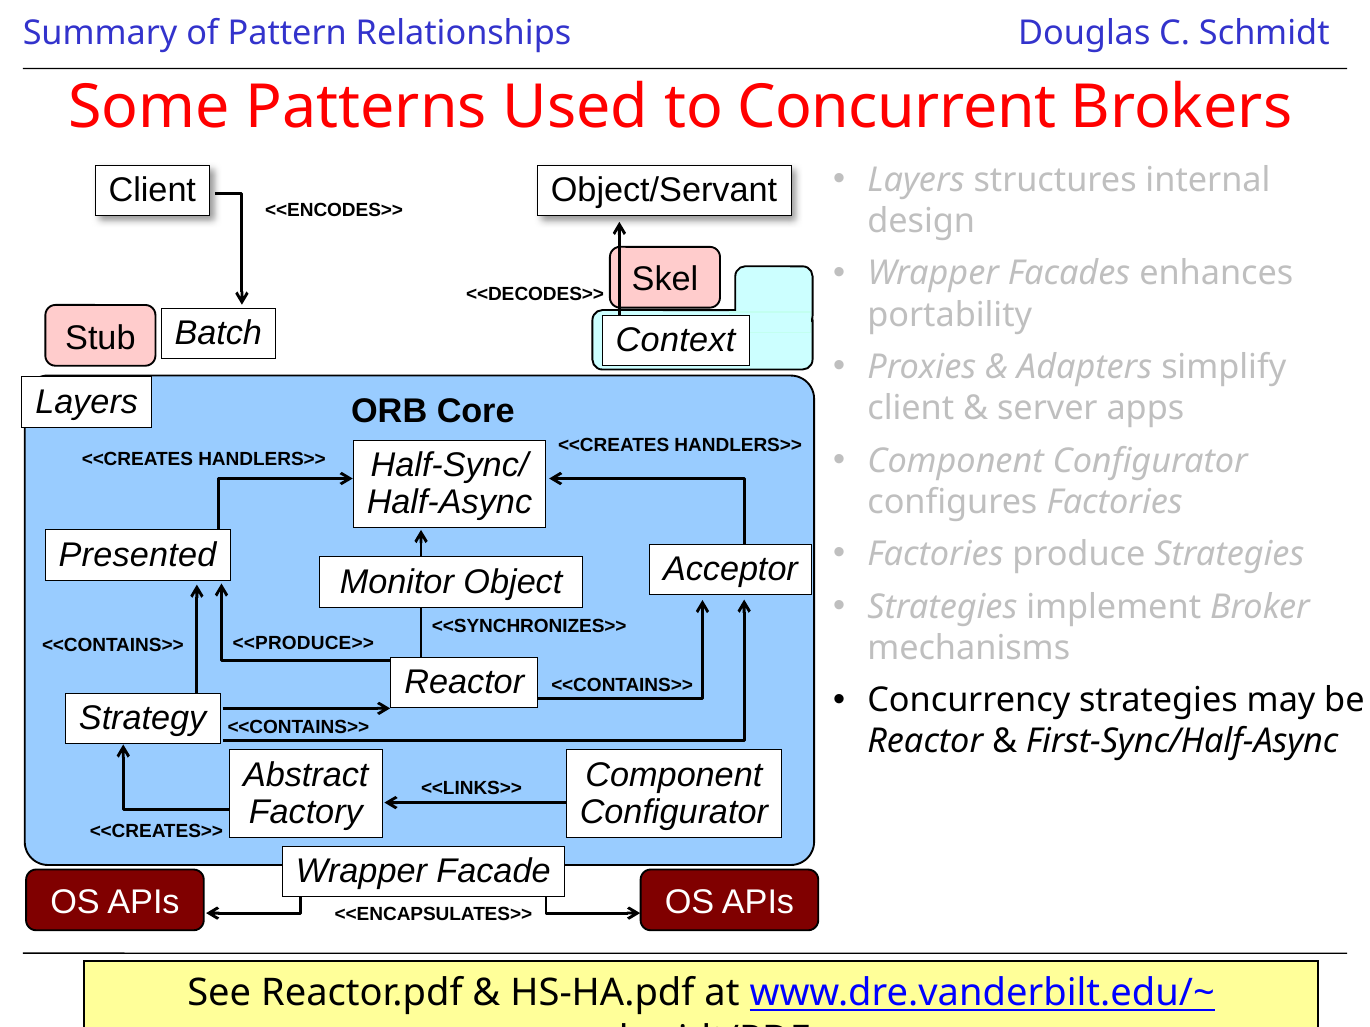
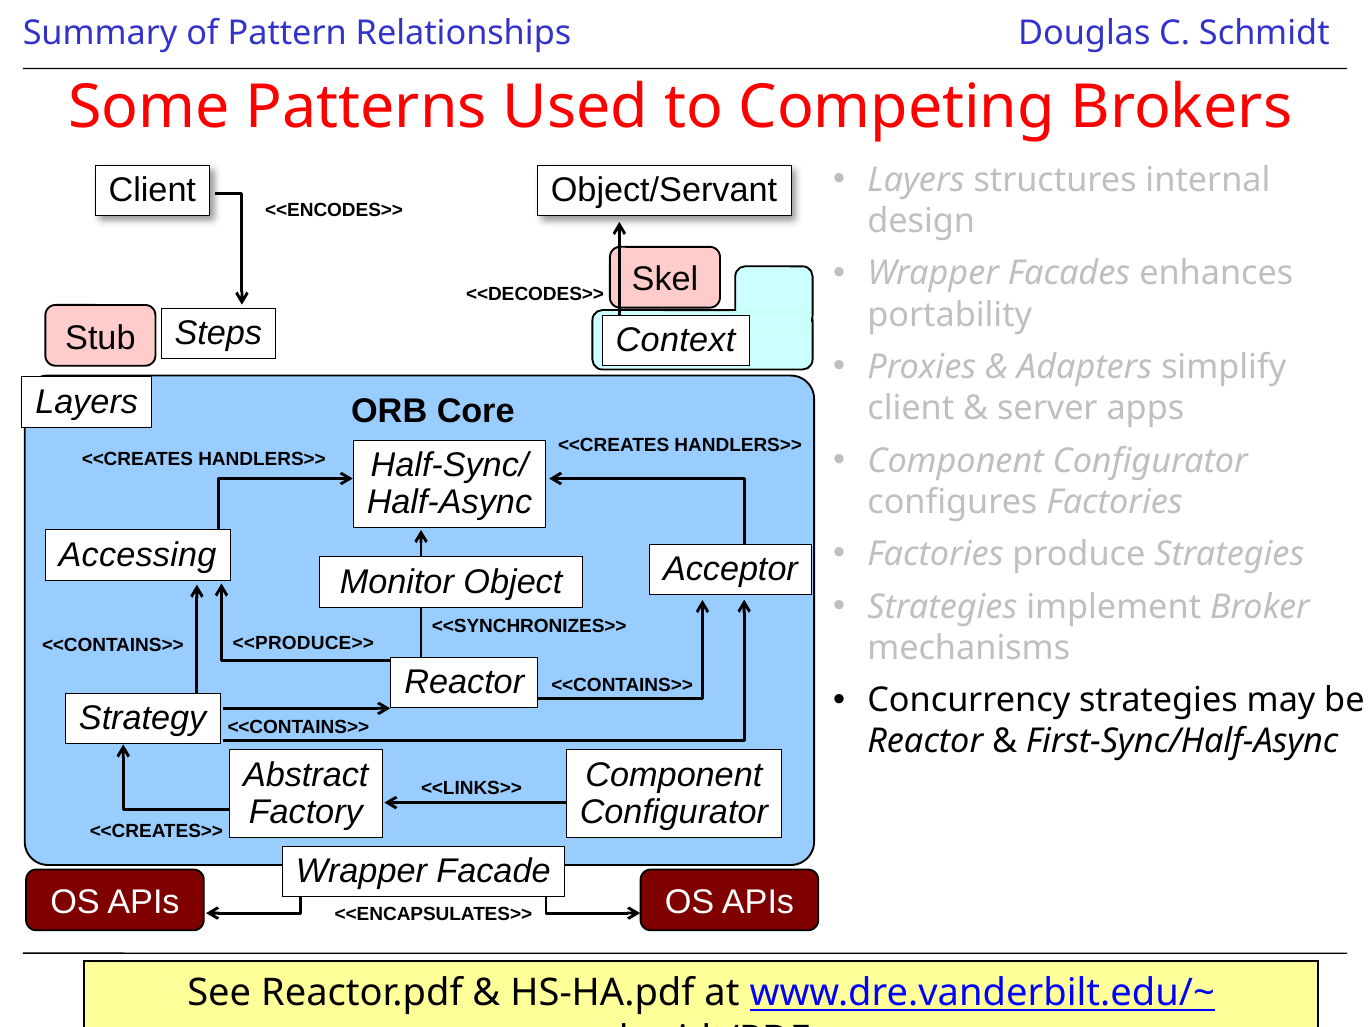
Concurrent: Concurrent -> Competing (897, 107)
Batch: Batch -> Steps (218, 333)
Presented: Presented -> Accessing (138, 555)
